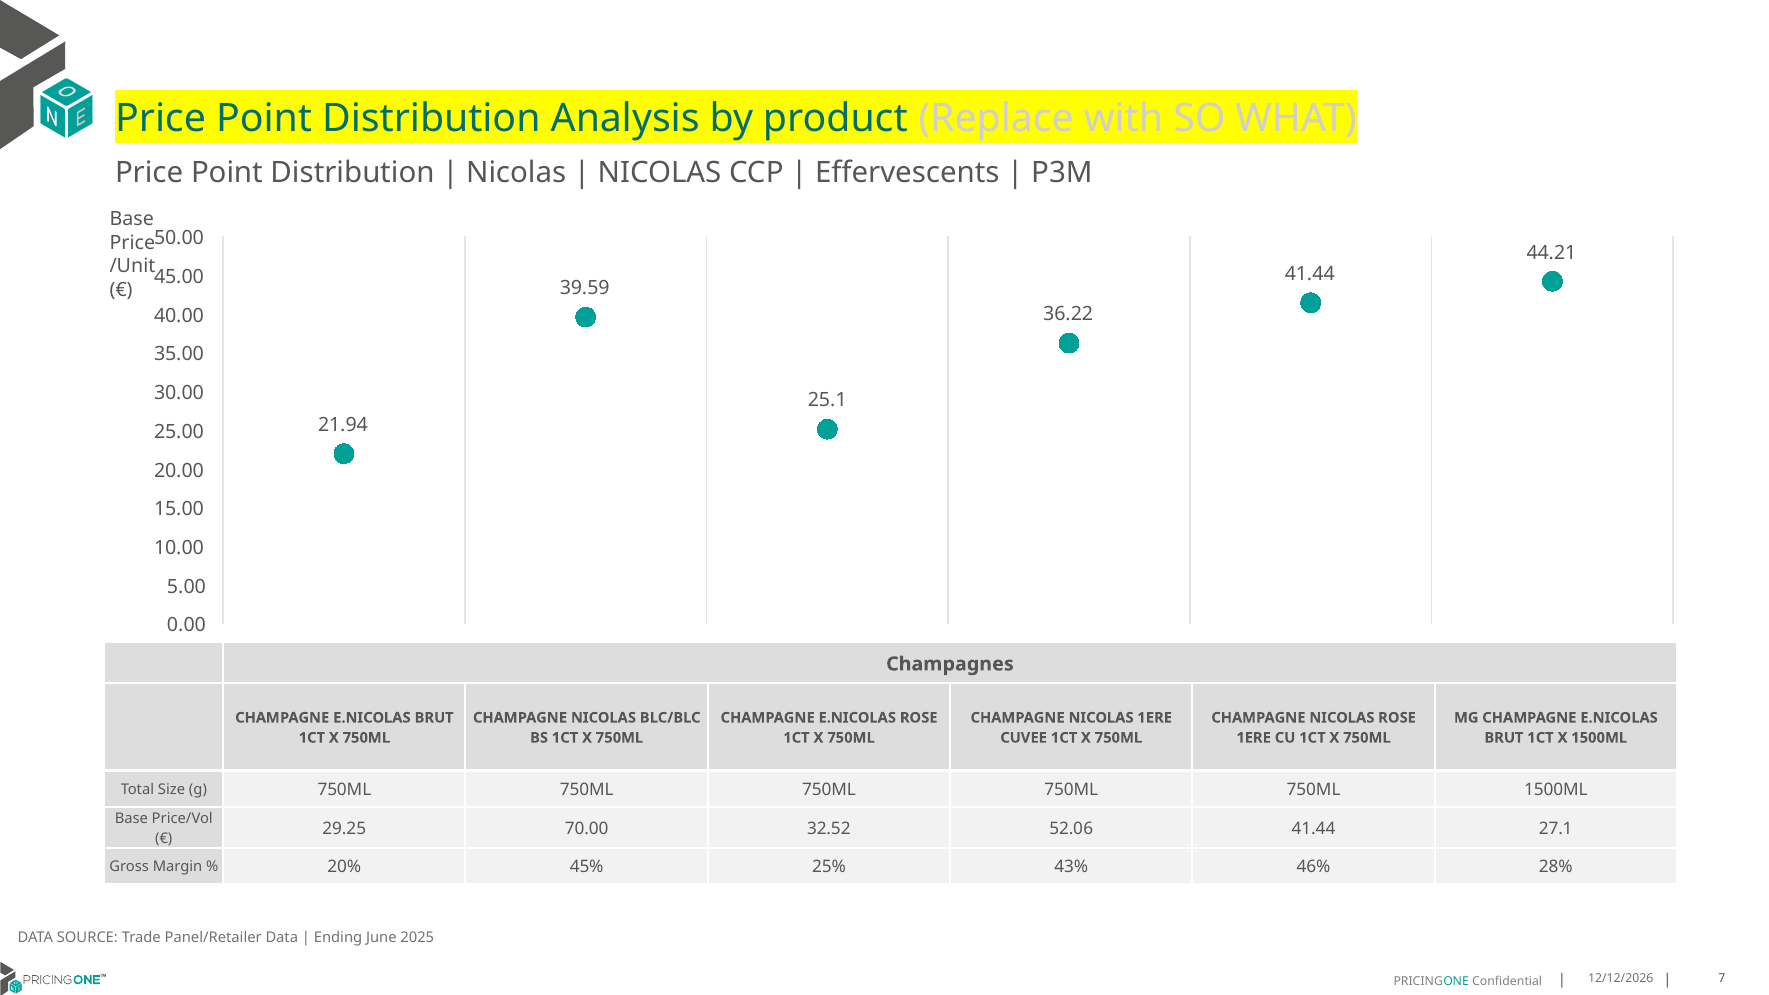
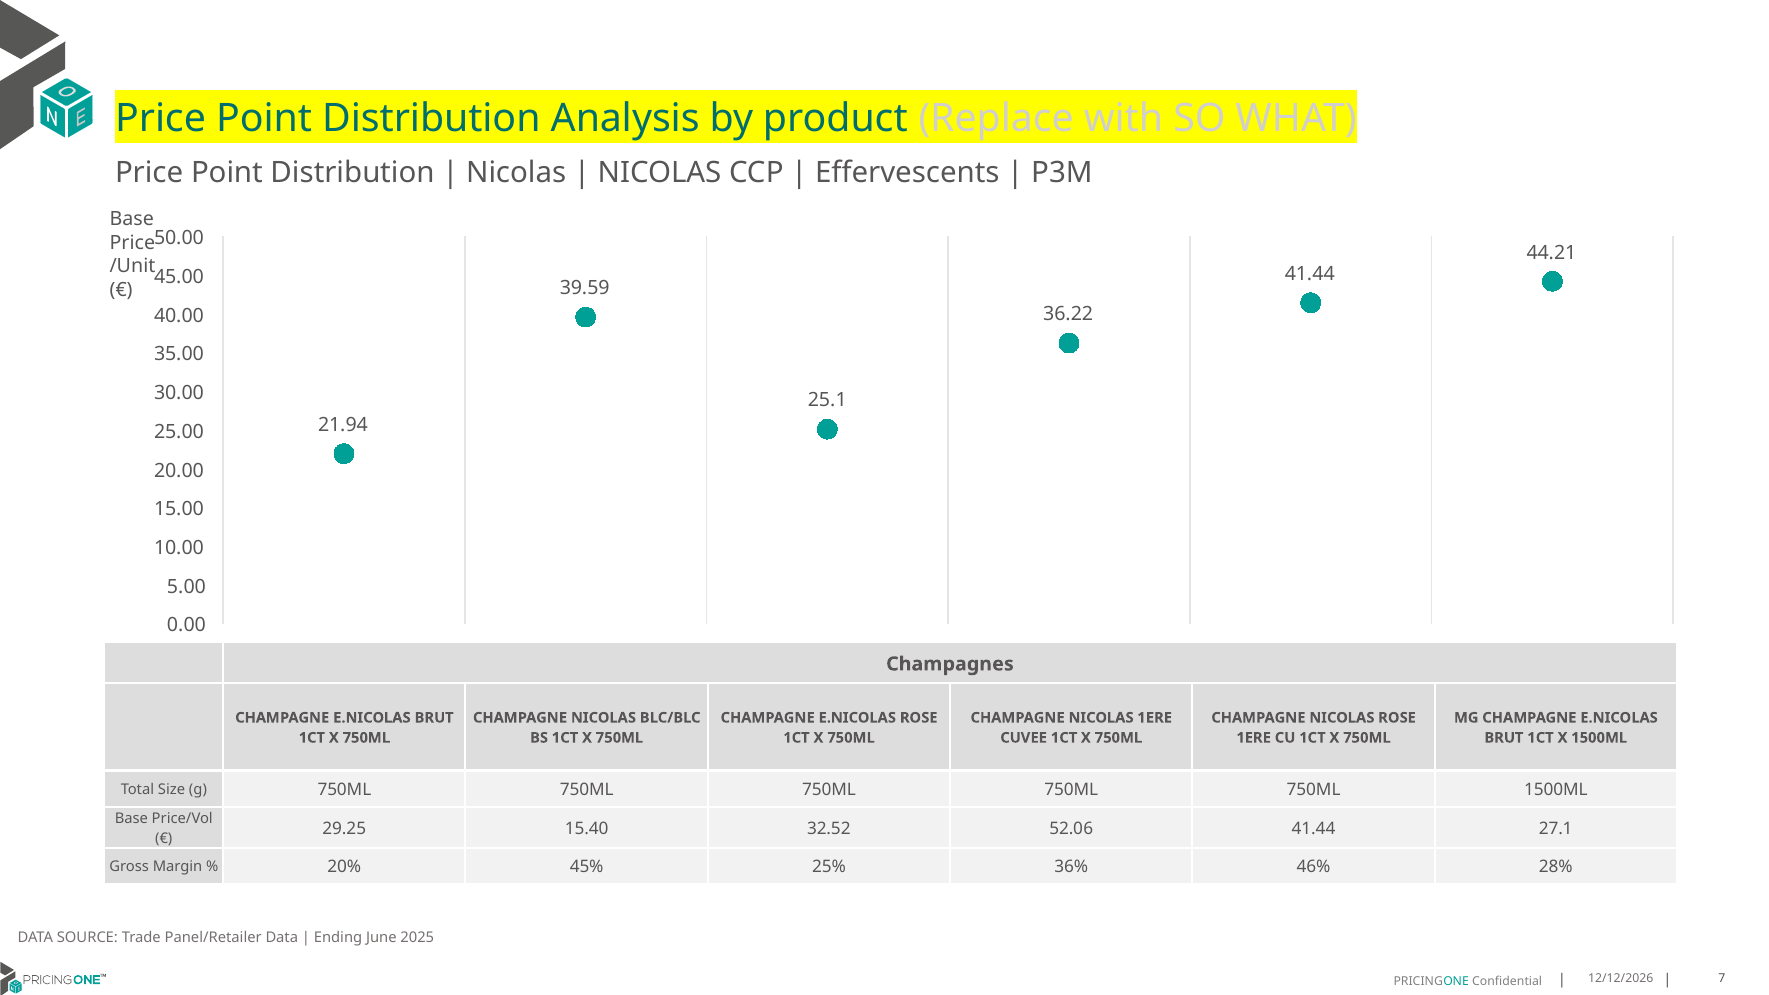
70.00: 70.00 -> 15.40 (587, 829)
43%: 43% -> 36% (1071, 867)
